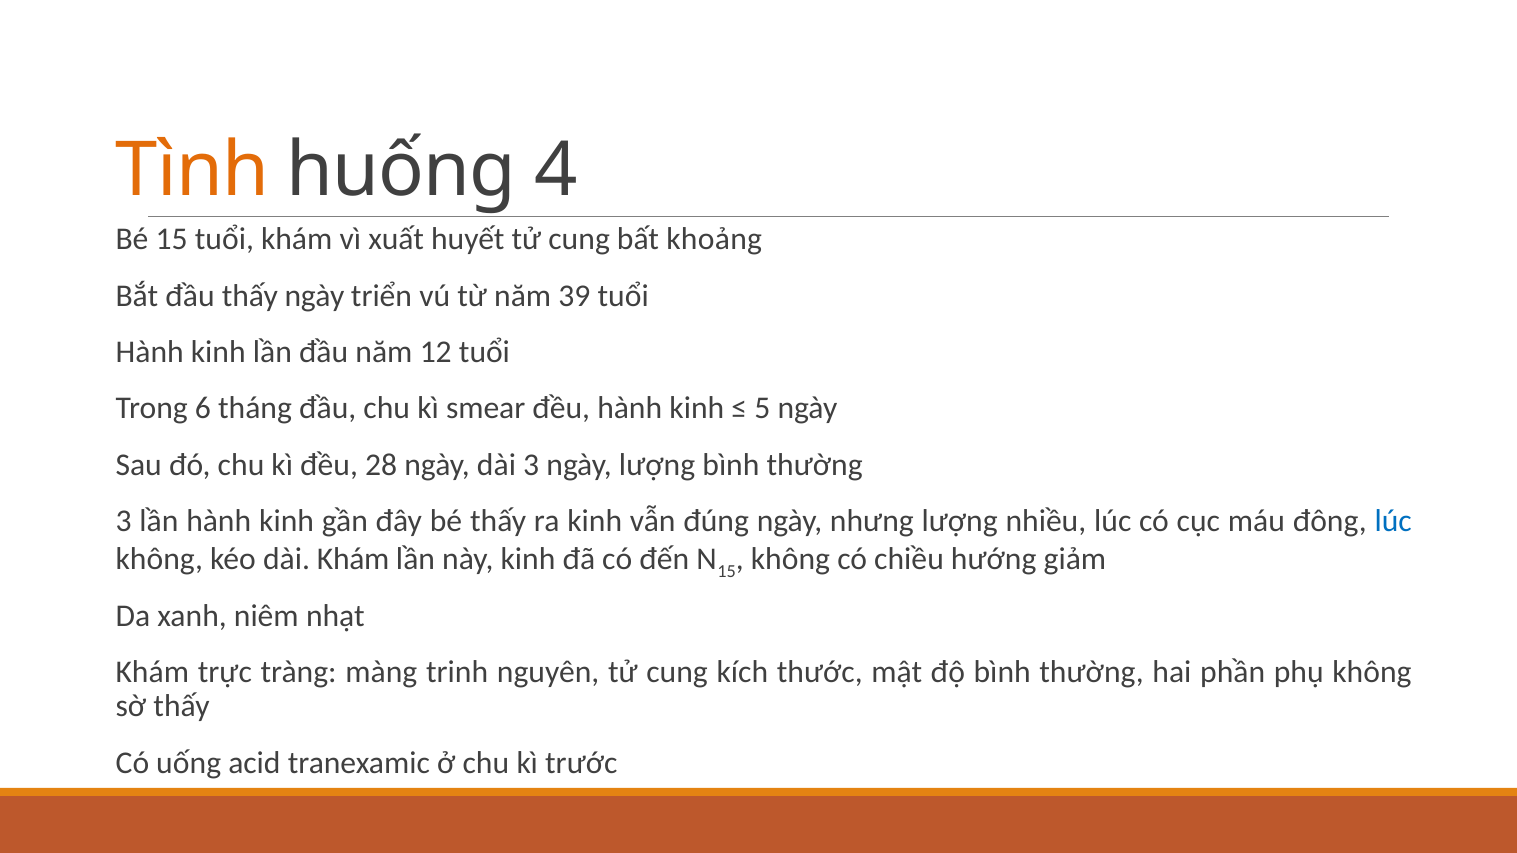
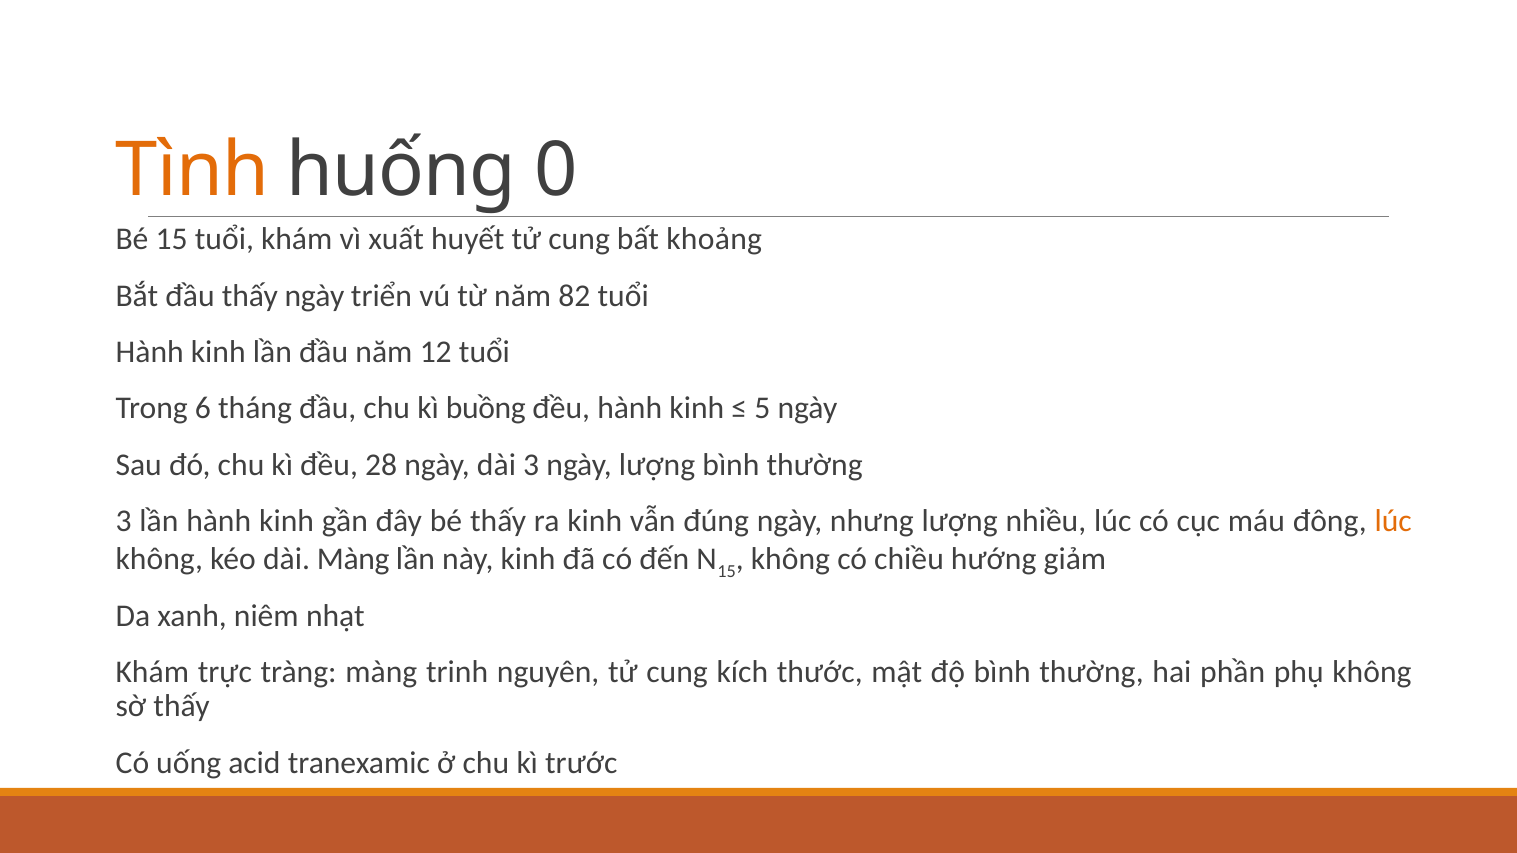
4: 4 -> 0 (556, 171)
39: 39 -> 82 (574, 296)
smear: smear -> buồng (486, 408)
lúc colour: blue -> orange (1393, 521)
dài Khám: Khám -> Màng (353, 559)
